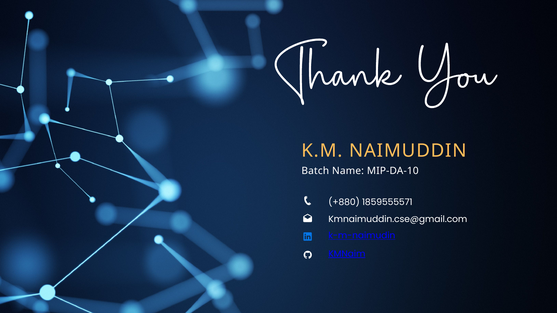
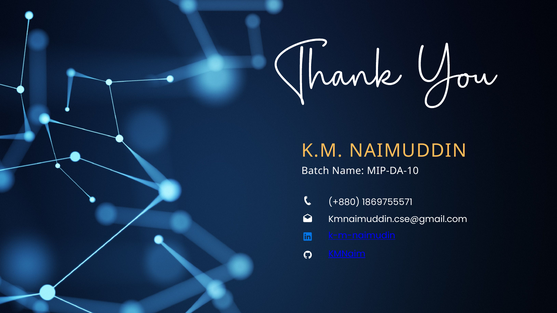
1859555571: 1859555571 -> 1869755571 (387, 202)
